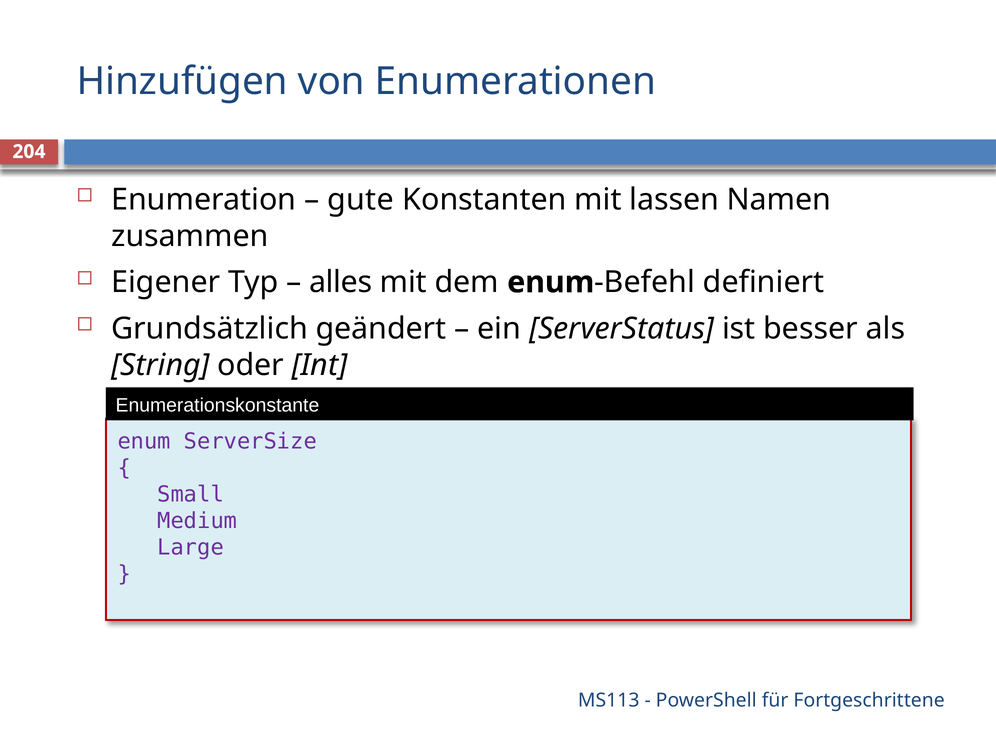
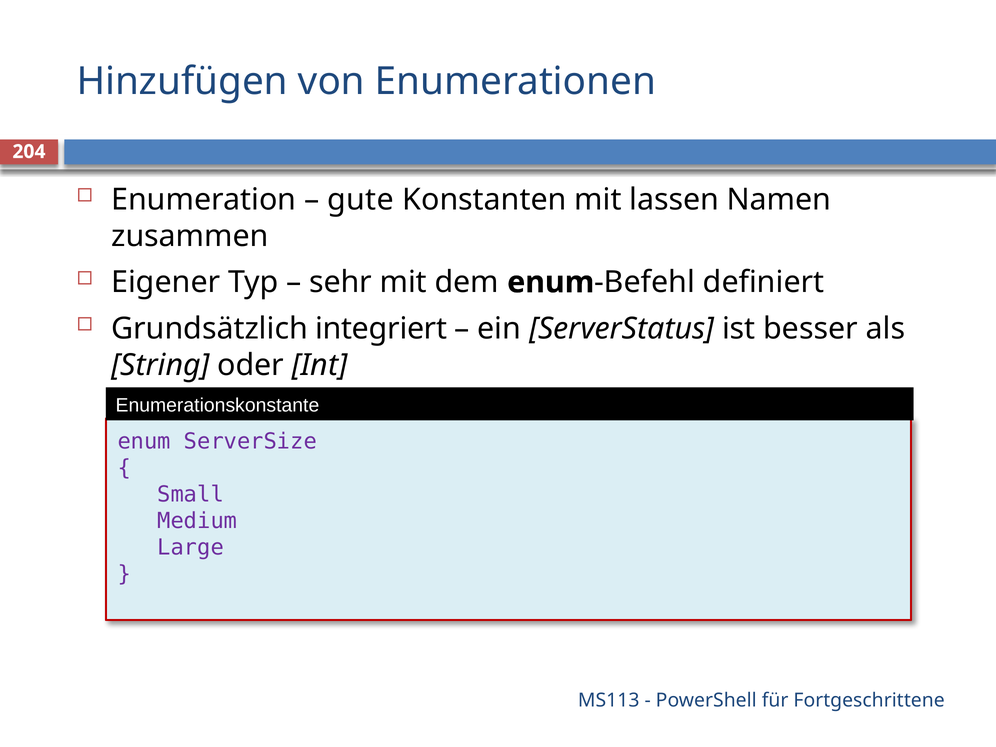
alles: alles -> sehr (341, 282)
geändert: geändert -> integriert (381, 328)
